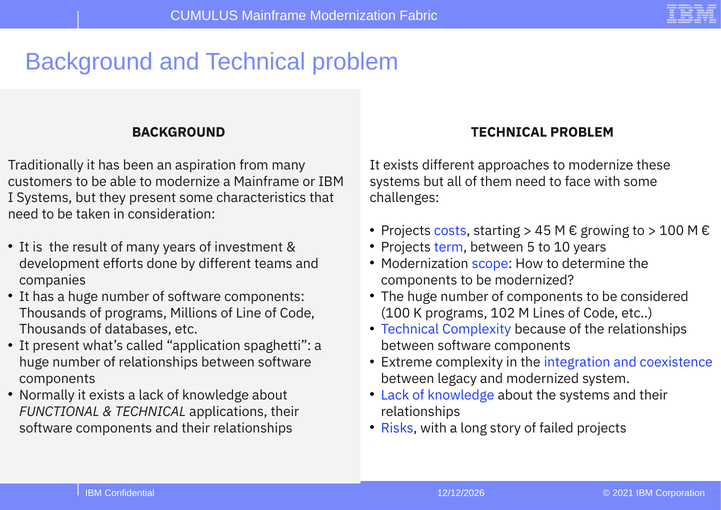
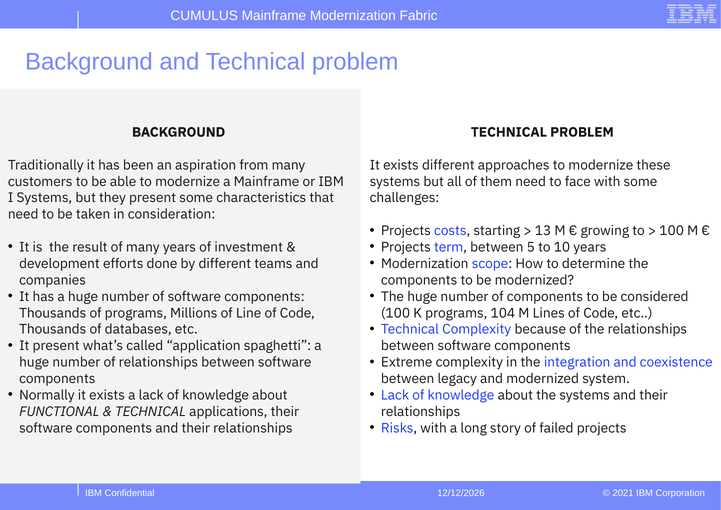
45: 45 -> 13 (543, 231)
102: 102 -> 104 (503, 313)
